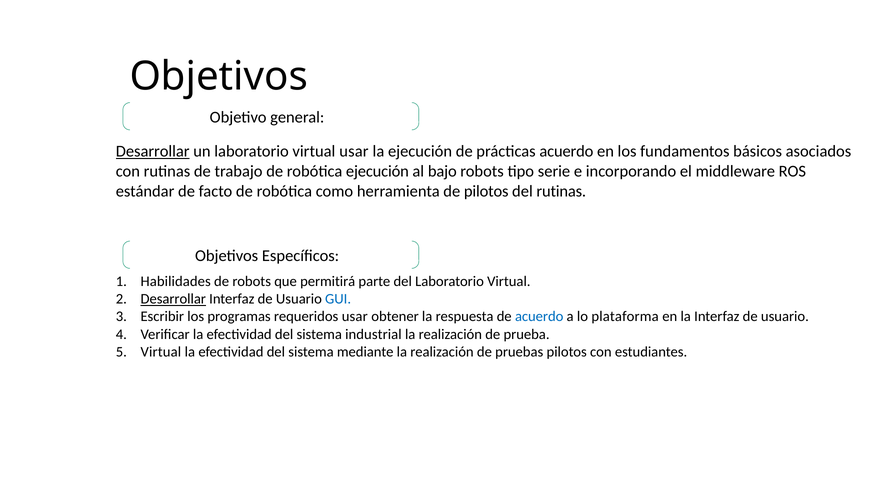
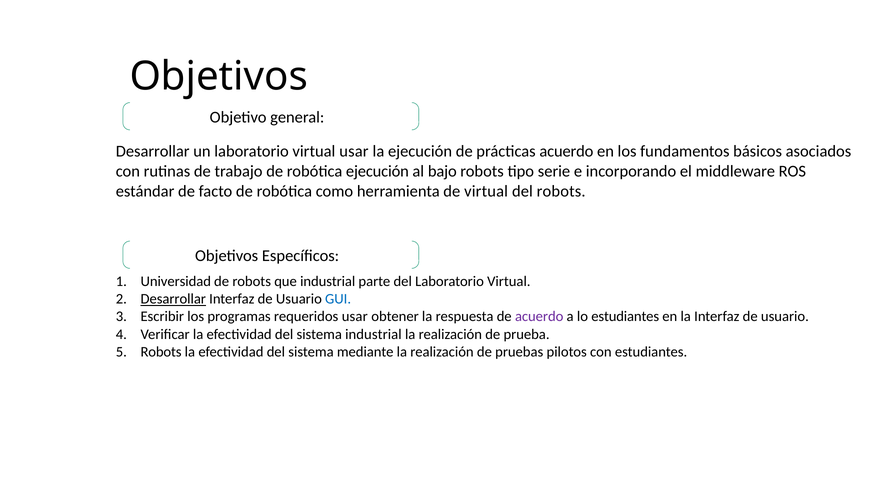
Desarrollar underline: present -> none (153, 151)
de pilotos: pilotos -> virtual (486, 191)
del rutinas: rutinas -> robots (561, 191)
Habilidades: Habilidades -> Universidad (176, 281)
que permitirá: permitirá -> industrial (328, 281)
acuerdo colour: blue -> purple (539, 317)
lo plataforma: plataforma -> estudiantes (625, 317)
Virtual: Virtual -> Robots (161, 352)
